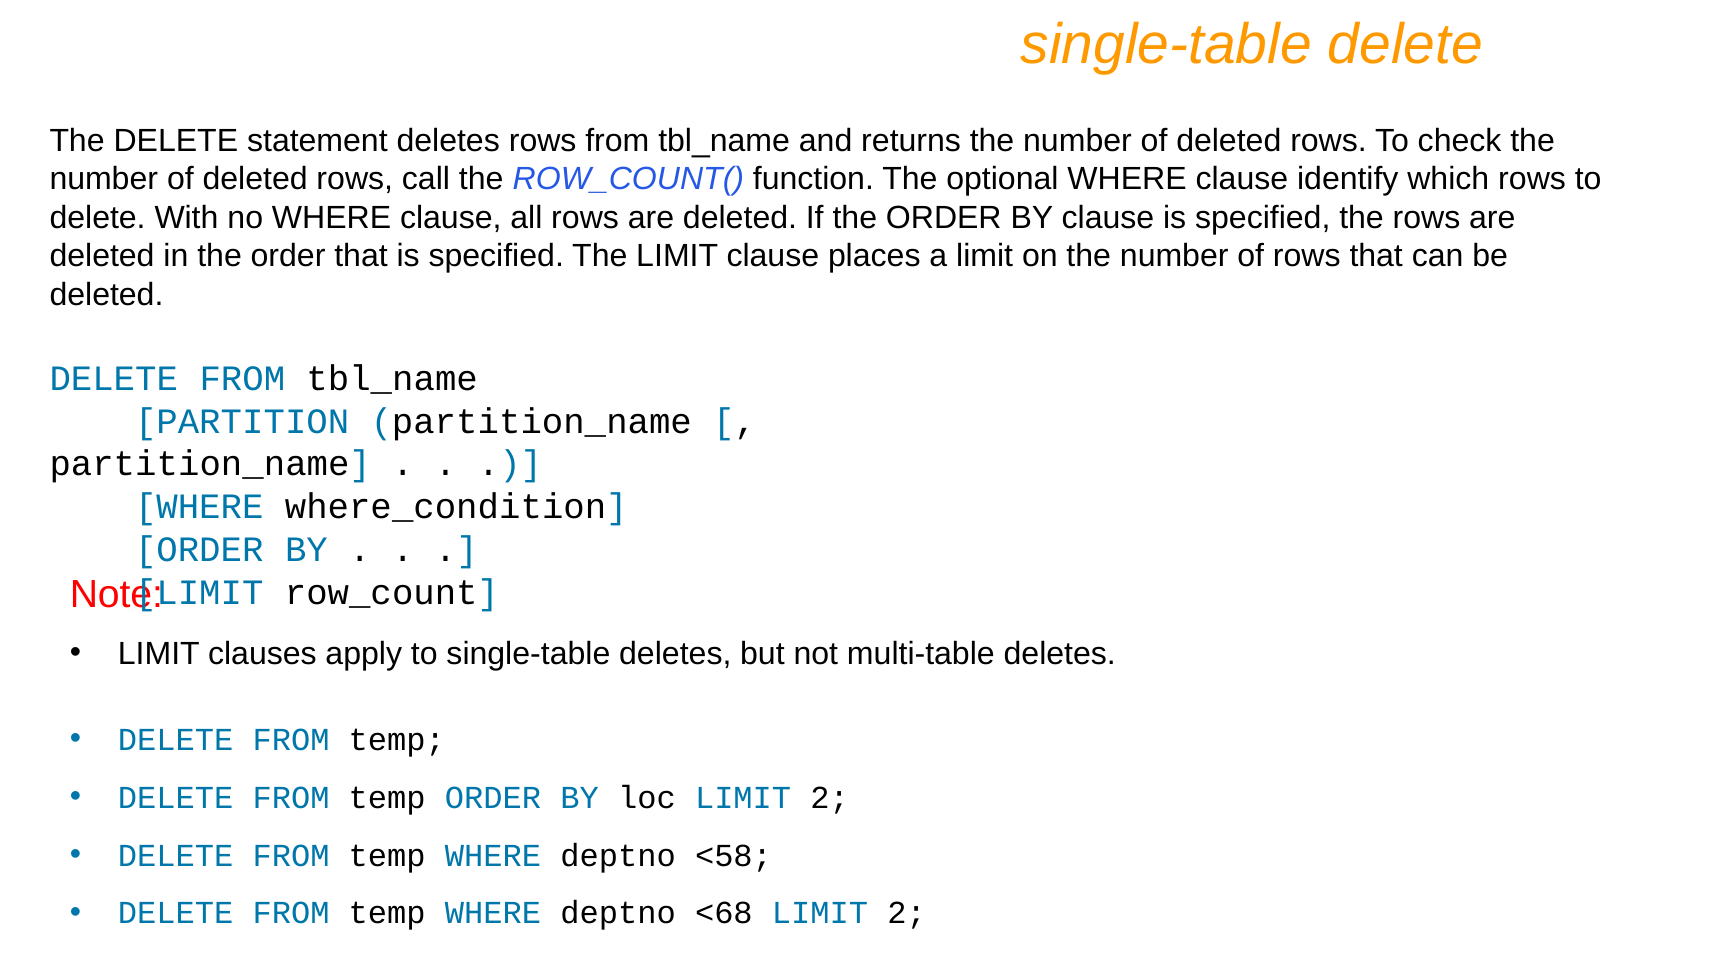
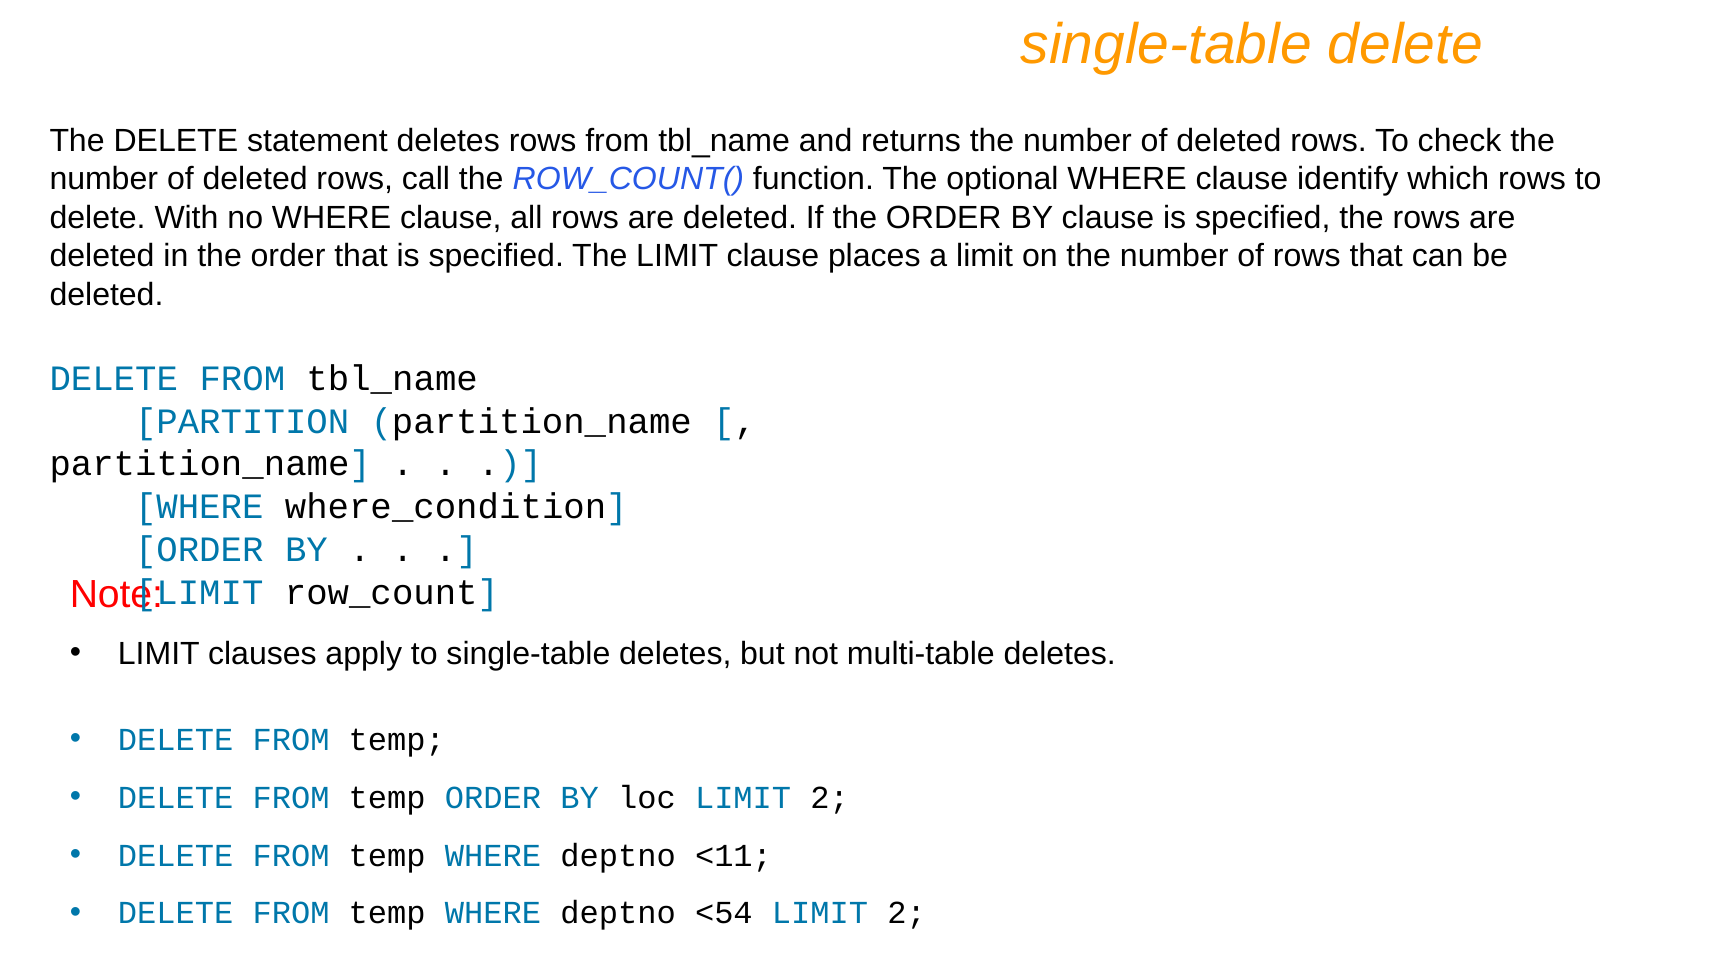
<58: <58 -> <11 (733, 855)
<68: <68 -> <54 (724, 913)
